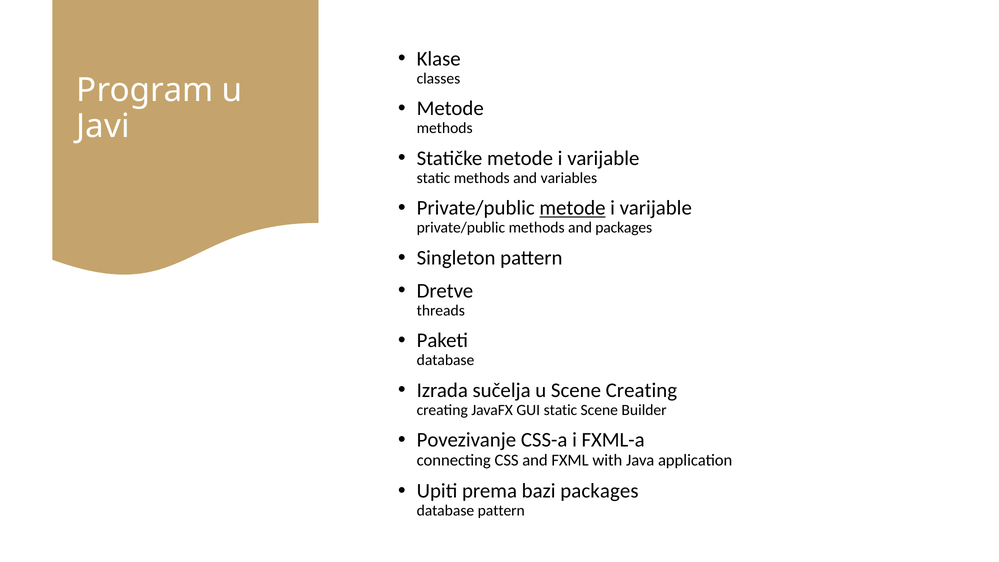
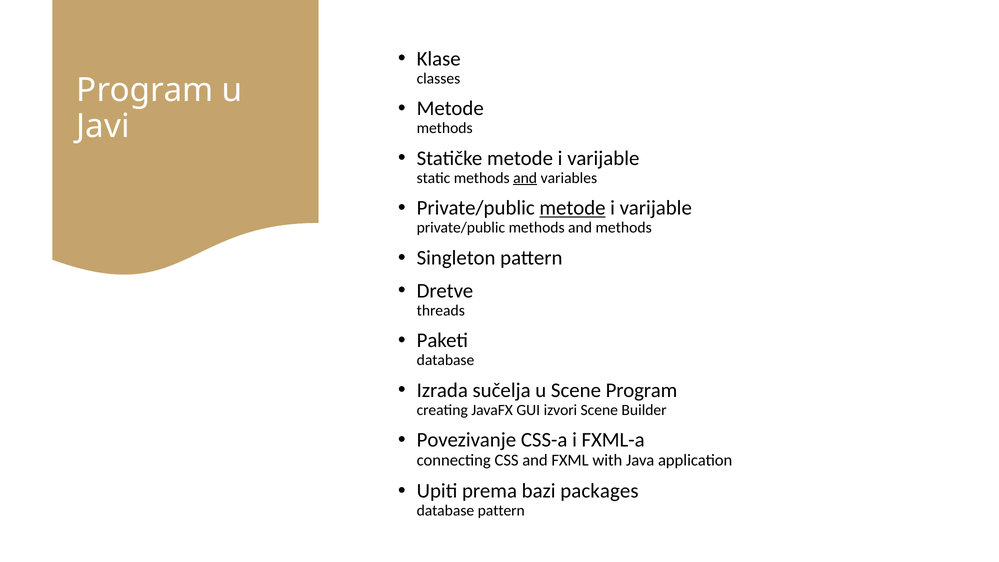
and underline: none -> present (525, 178)
and packages: packages -> methods (624, 228)
Scene Creating: Creating -> Program (641, 390)
GUI static: static -> izvori (560, 410)
